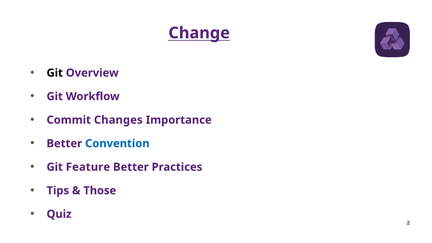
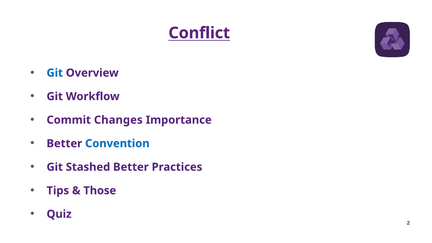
Change: Change -> Conflict (199, 33)
Git colour: black -> blue (55, 73)
Feature: Feature -> Stashed (88, 167)
